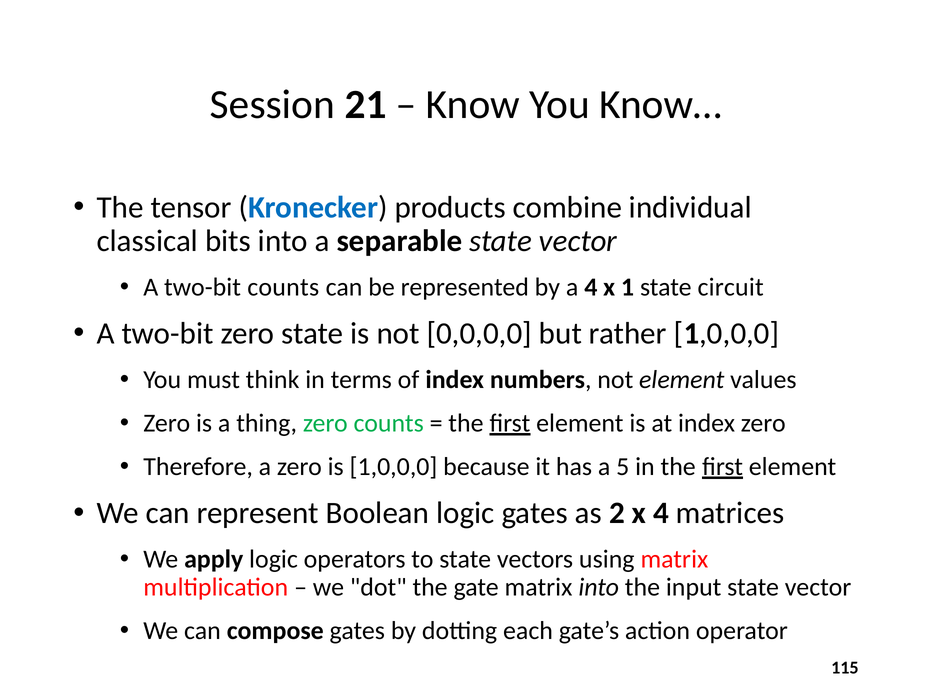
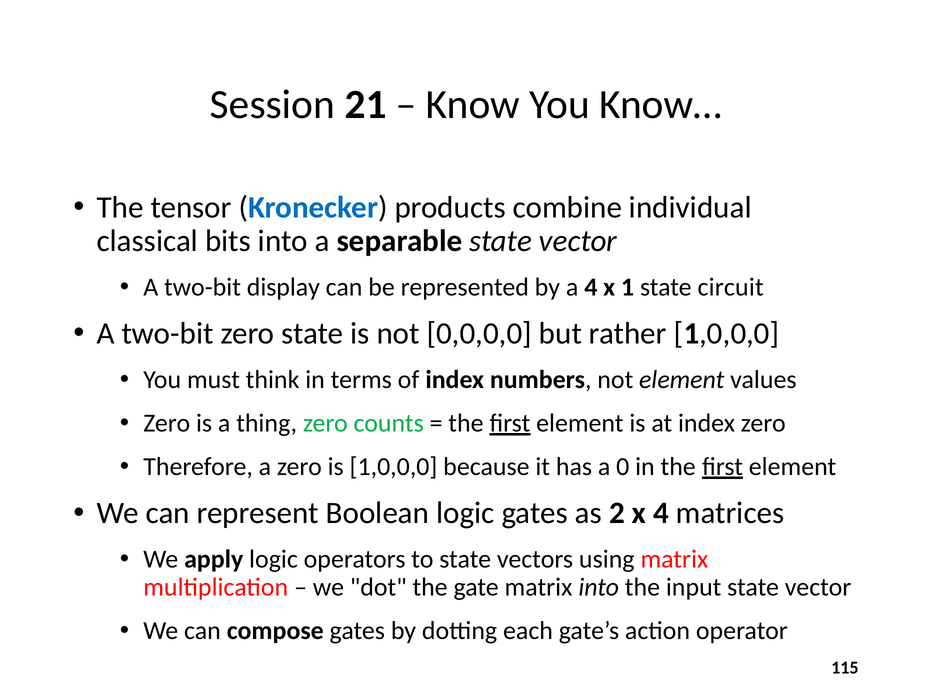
two-bit counts: counts -> display (283, 287)
5: 5 -> 0 (623, 467)
